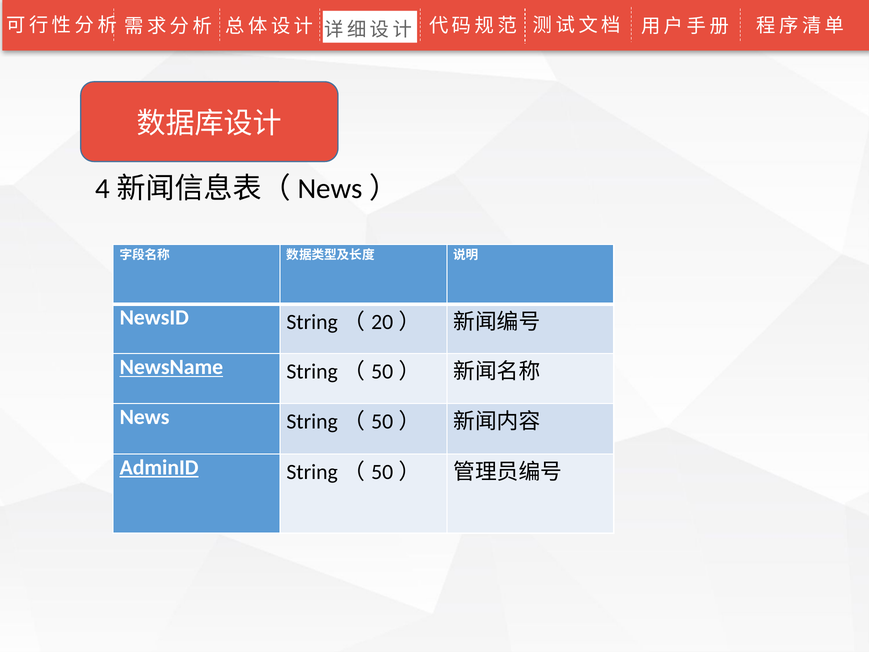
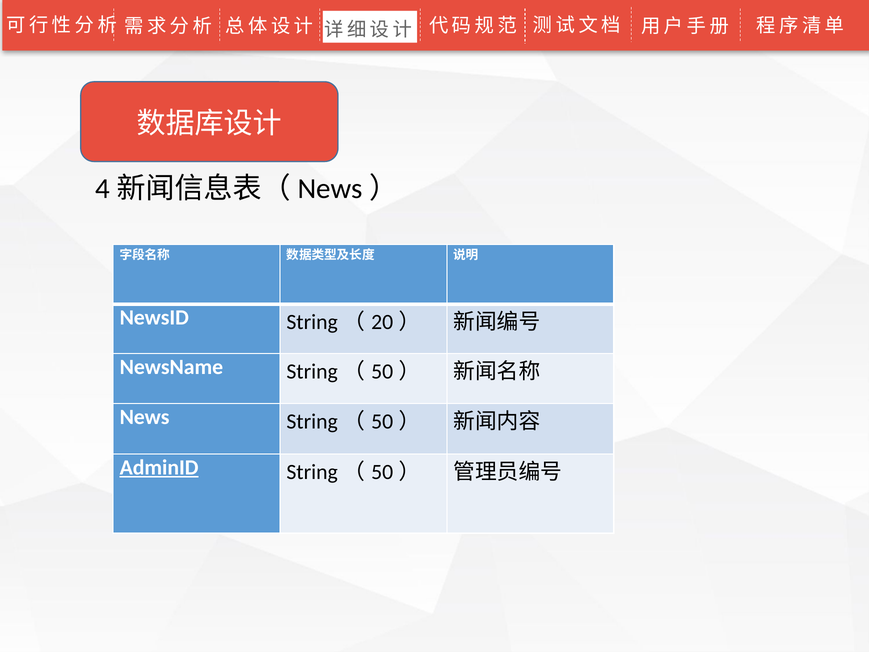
NewsName underline: present -> none (171, 367)
